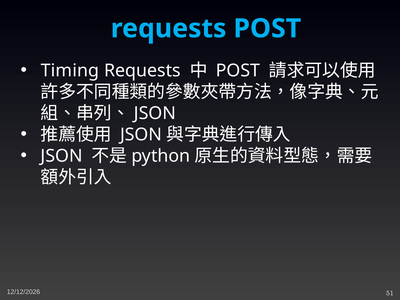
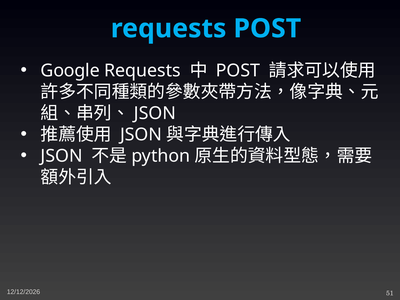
Timing: Timing -> Google (70, 71)
